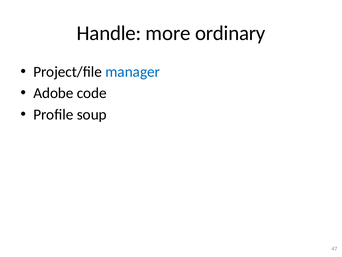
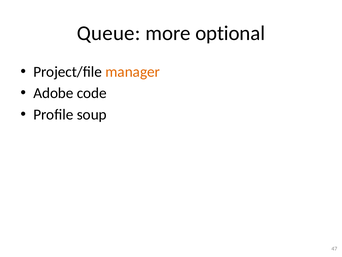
Handle: Handle -> Queue (109, 33)
ordinary: ordinary -> optional (230, 33)
manager colour: blue -> orange (133, 72)
